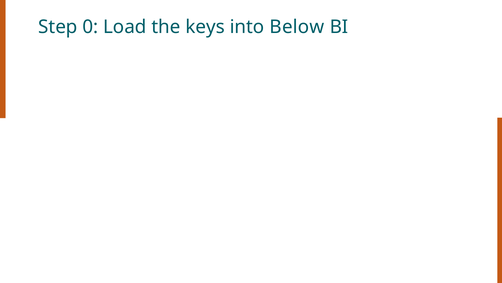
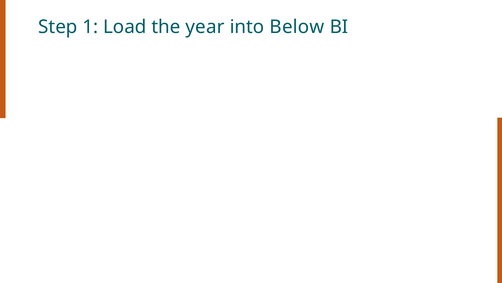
0: 0 -> 1 (90, 27)
keys: keys -> year (205, 27)
